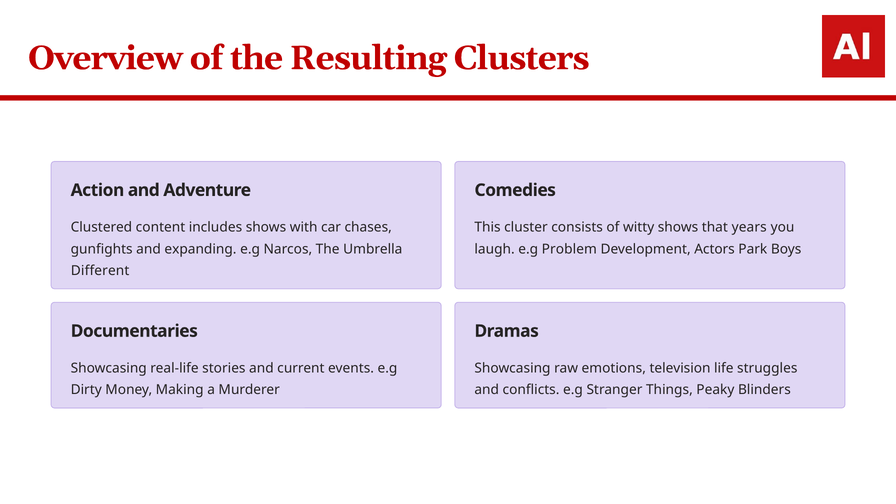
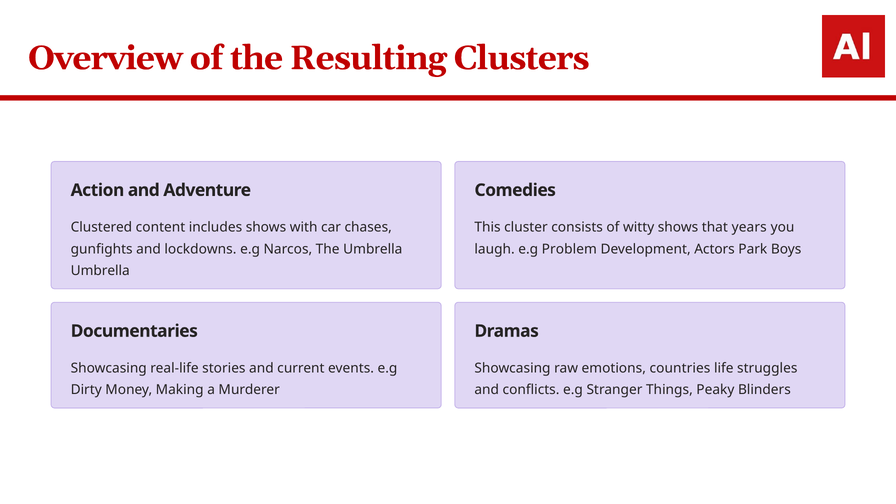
expanding: expanding -> lockdowns (200, 249)
Different: Different -> Umbrella (100, 271)
television: television -> countries (680, 368)
